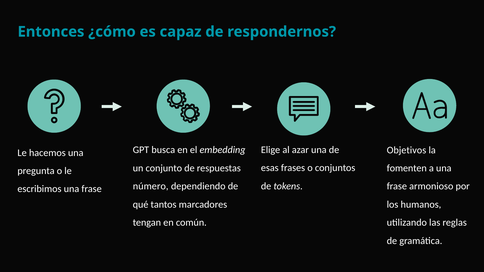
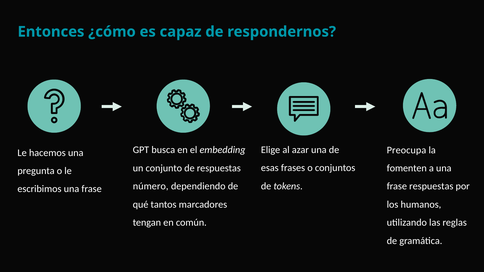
Objetivos: Objetivos -> Preocupa (406, 150)
frase armonioso: armonioso -> respuestas (431, 187)
